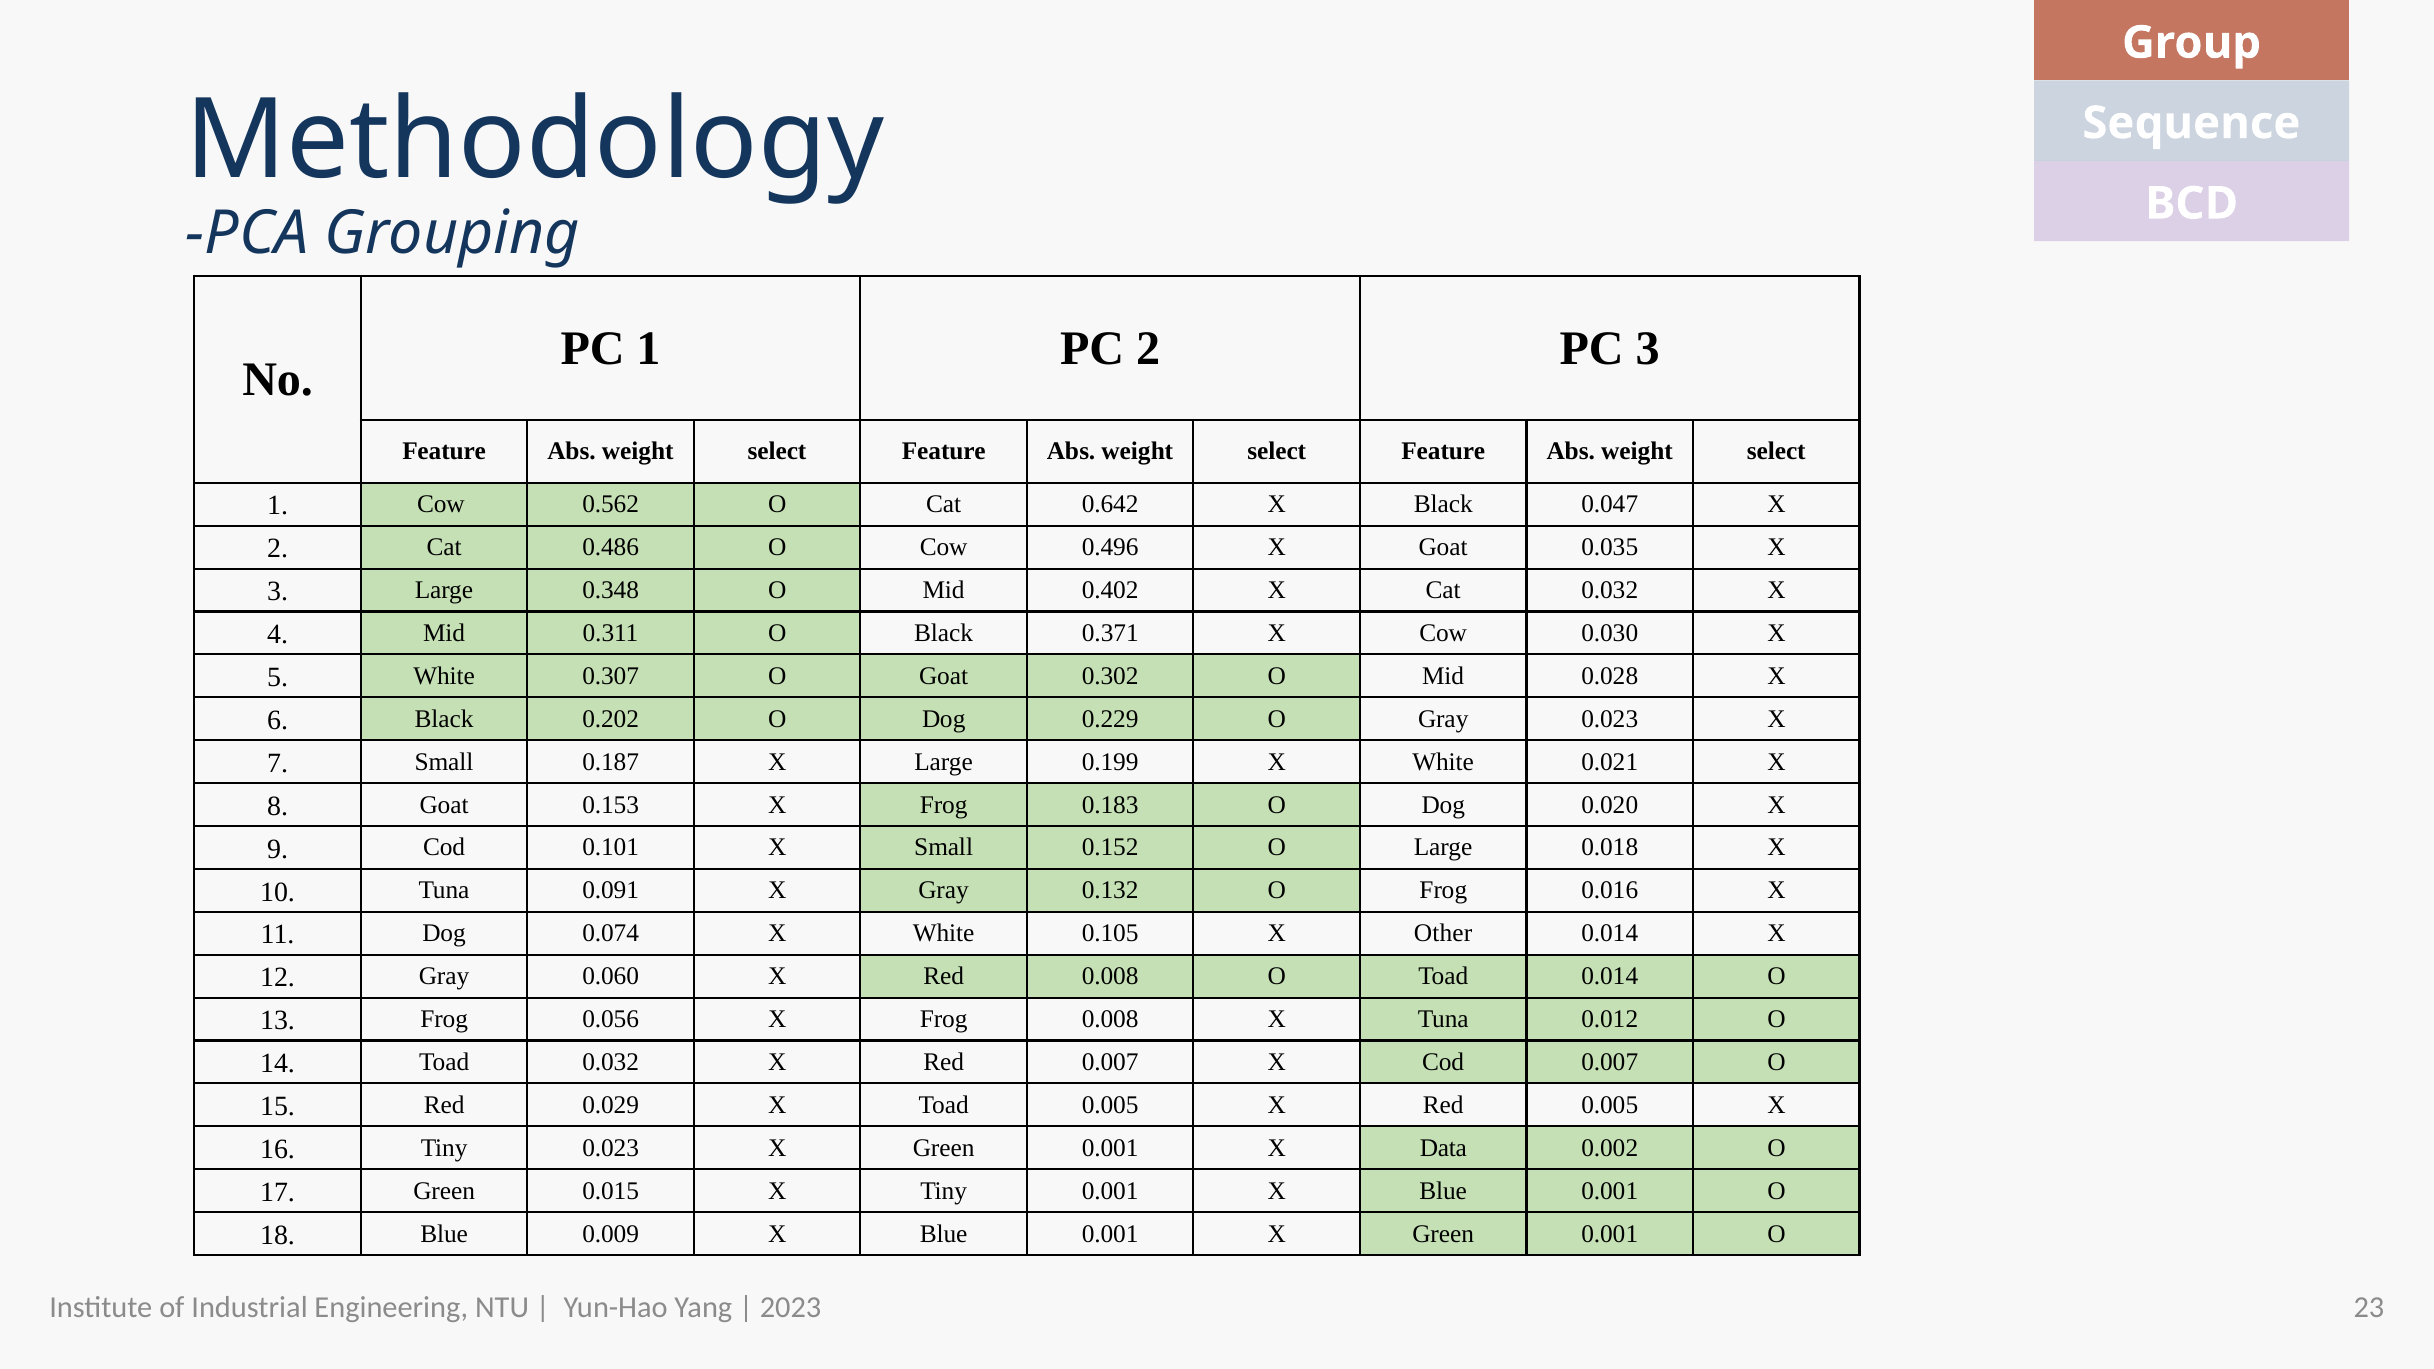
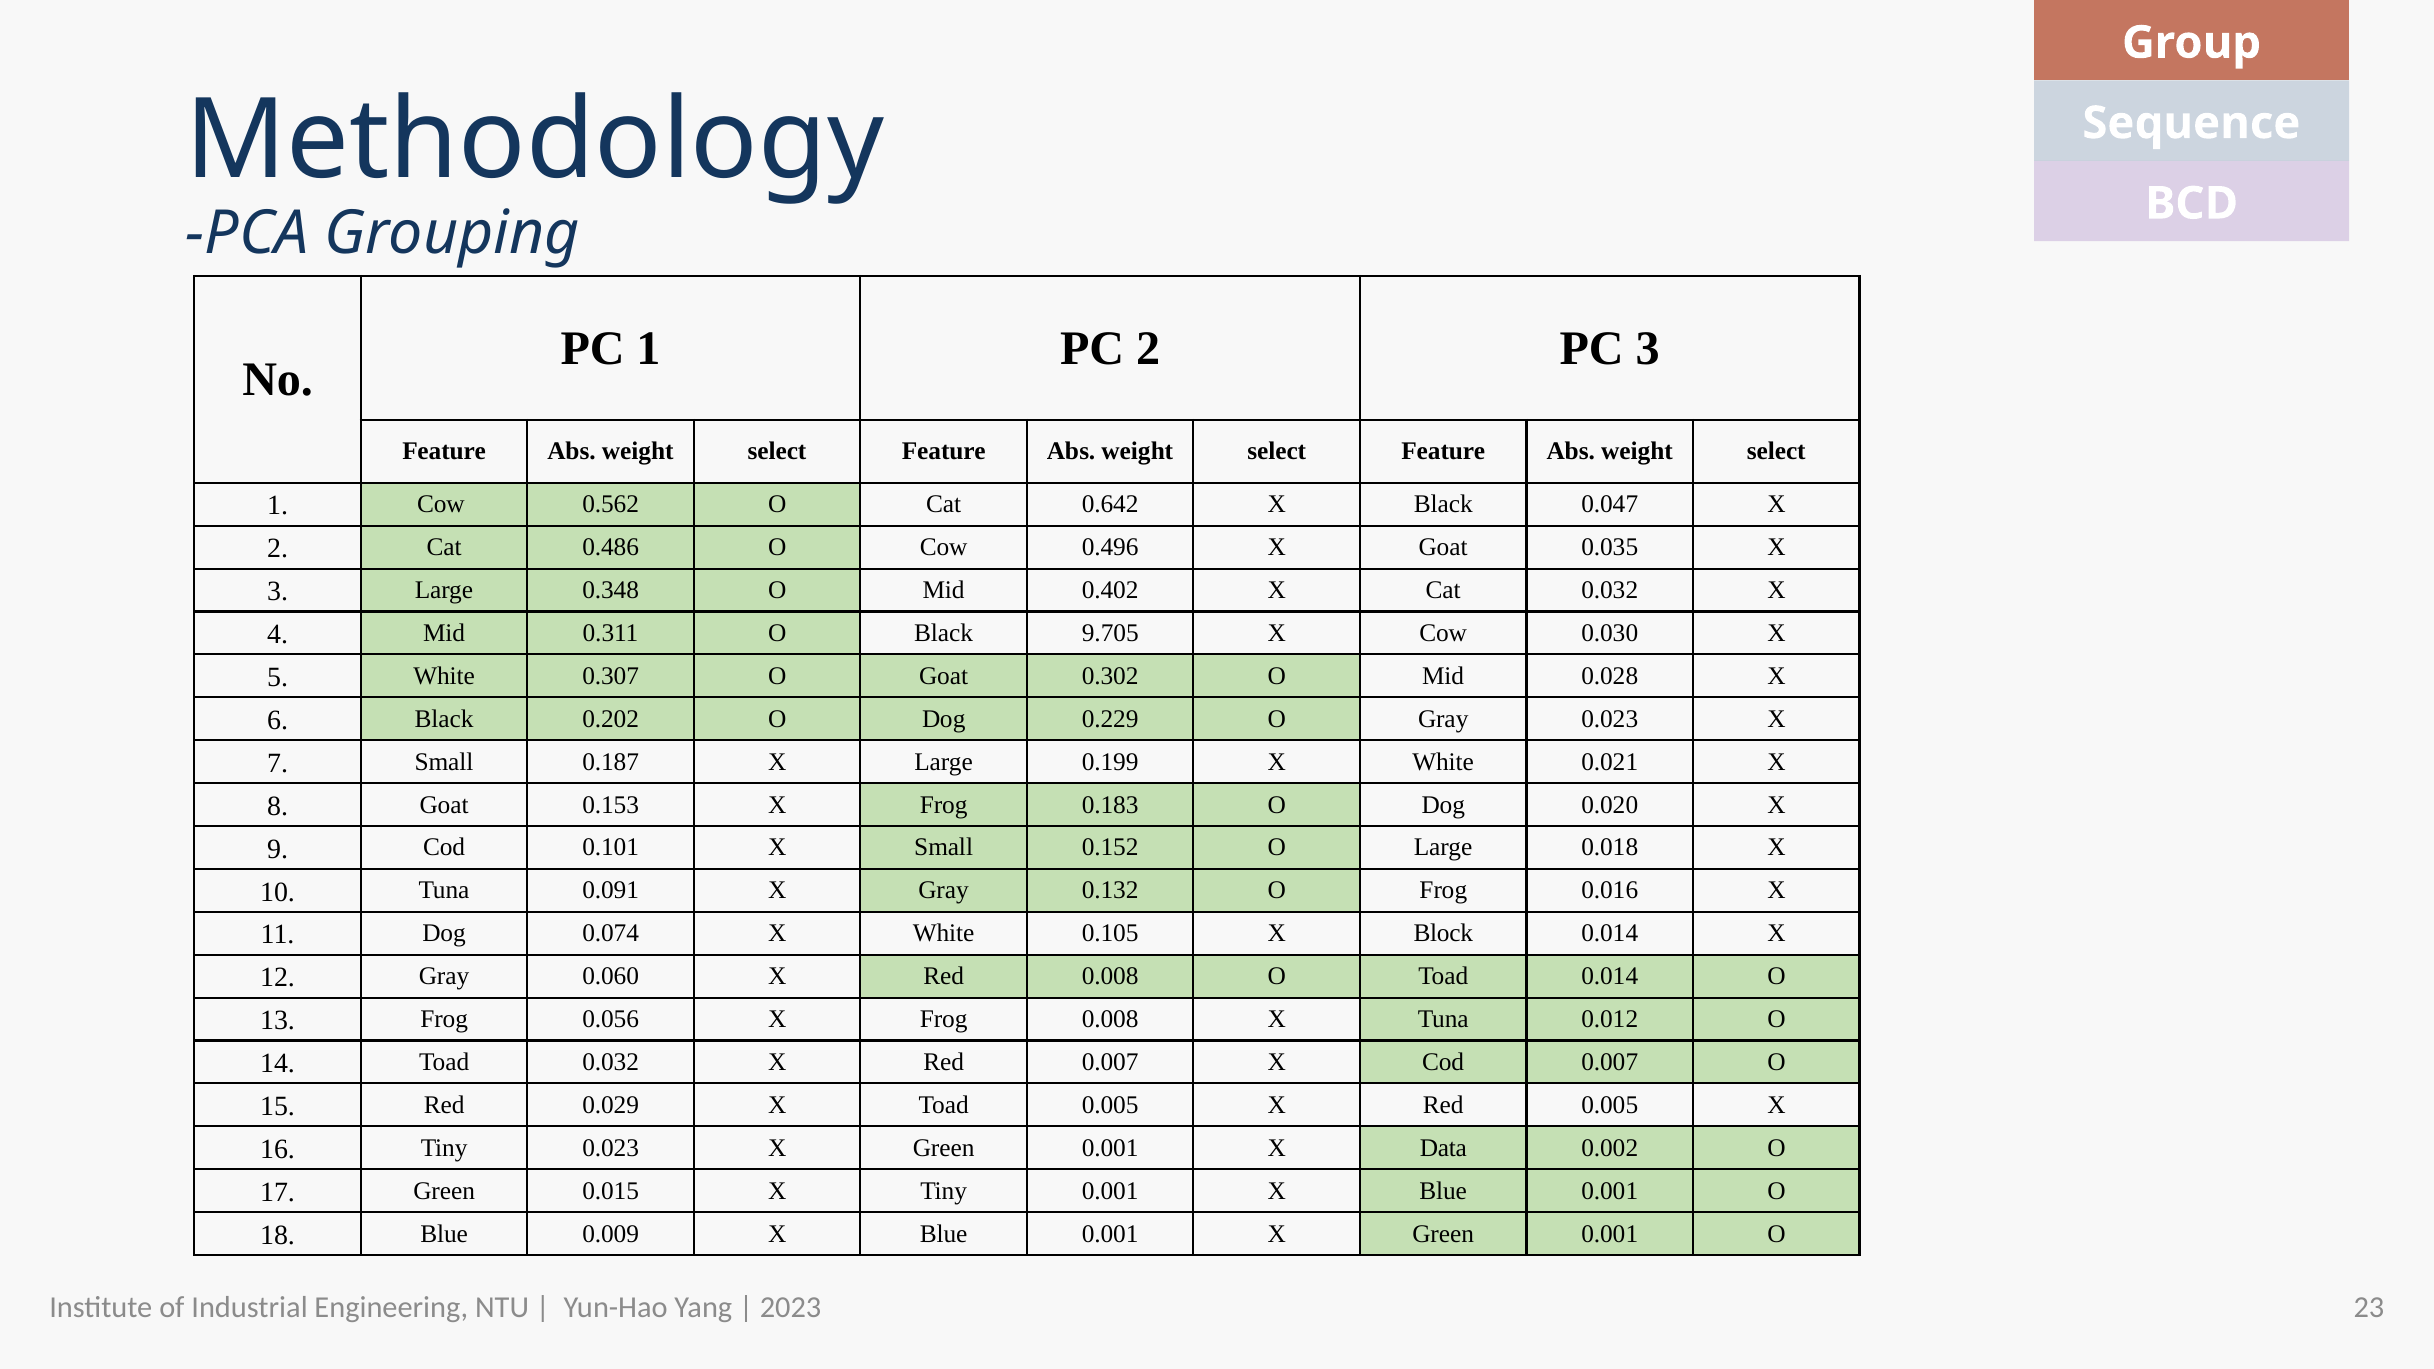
0.371: 0.371 -> 9.705 (1110, 633)
Other: Other -> Block (1443, 933)
